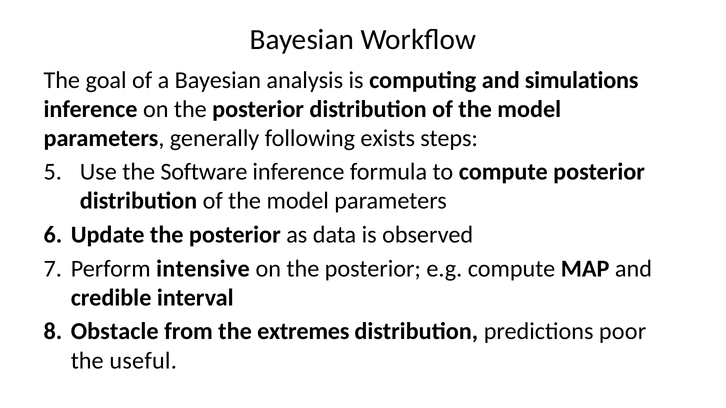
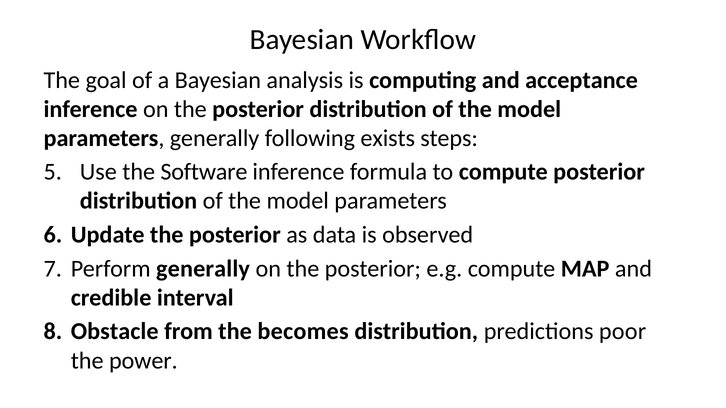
simulations: simulations -> acceptance (582, 80)
Perform intensive: intensive -> generally (203, 269)
extremes: extremes -> becomes (303, 332)
useful: useful -> power (143, 361)
